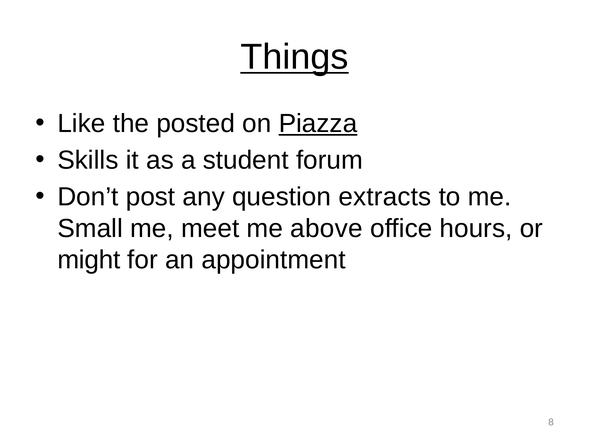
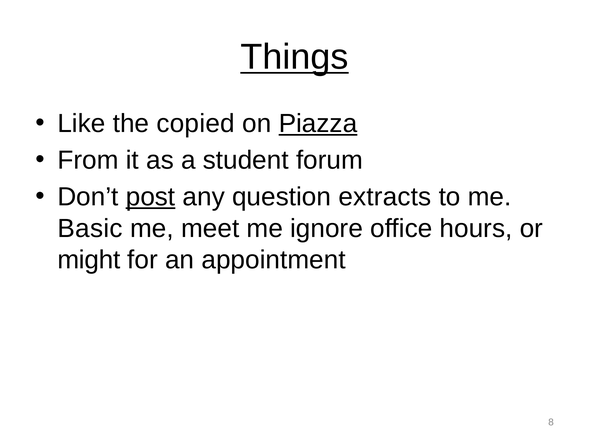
posted: posted -> copied (196, 124)
Skills: Skills -> From (88, 160)
post underline: none -> present (151, 197)
Small: Small -> Basic (90, 228)
above: above -> ignore (327, 228)
